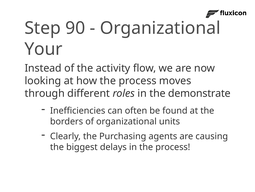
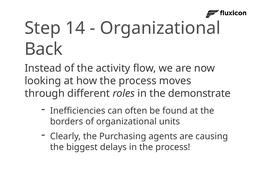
90: 90 -> 14 (75, 28)
Your: Your -> Back (44, 49)
